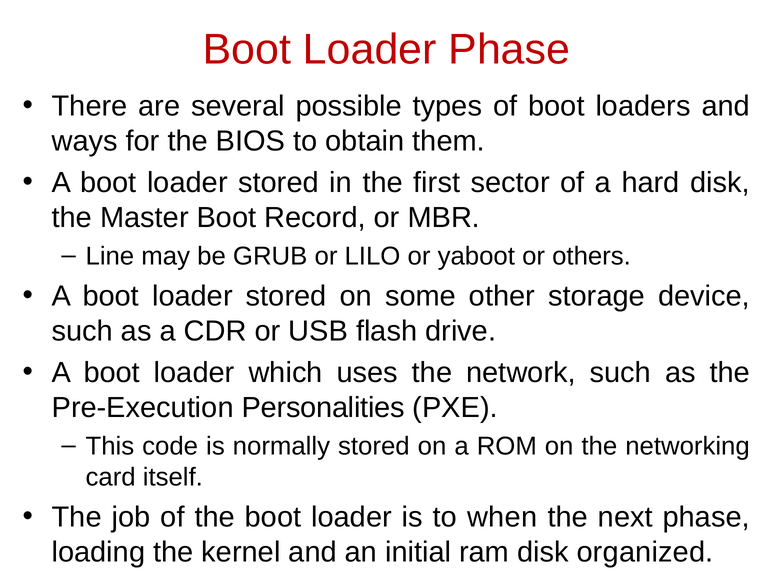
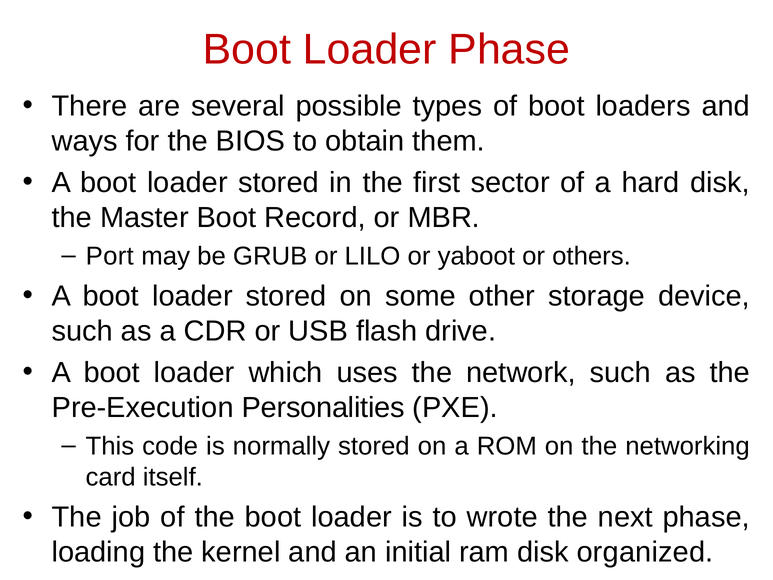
Line: Line -> Port (110, 256)
when: when -> wrote (502, 517)
